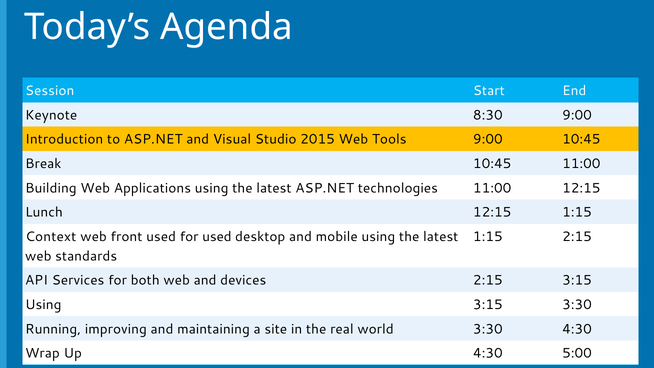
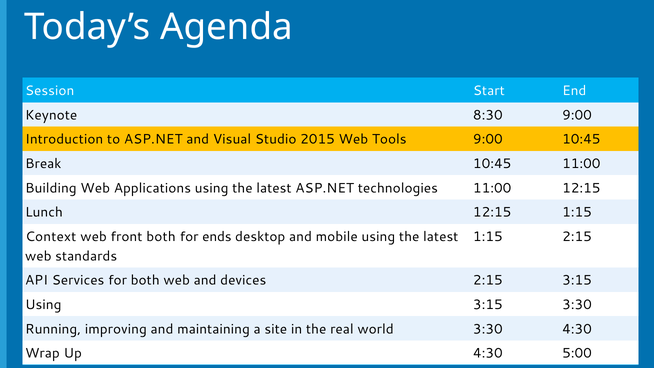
front used: used -> both (161, 237)
for used: used -> ends (217, 237)
